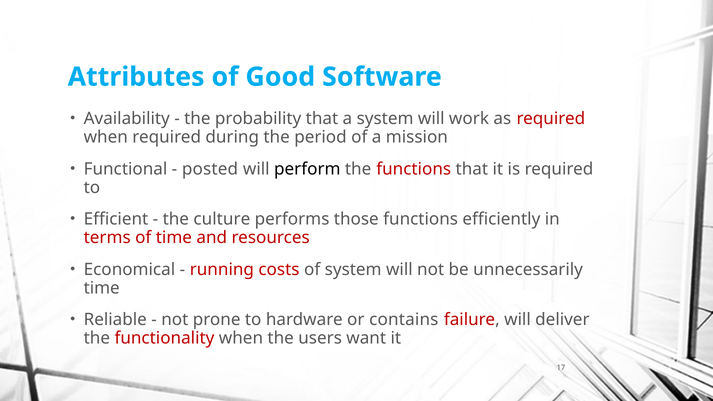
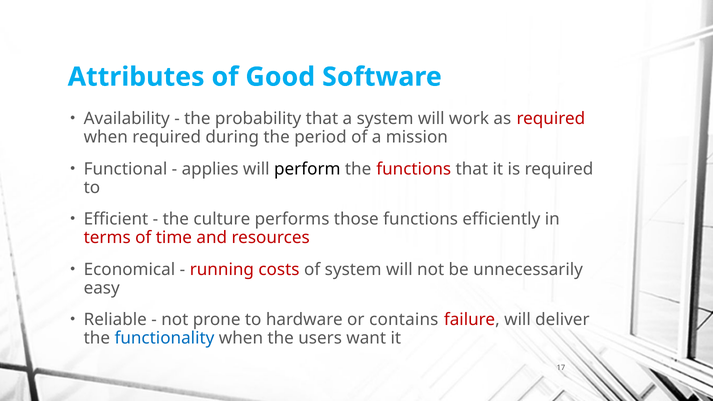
posted: posted -> applies (210, 169)
time: time -> easy (102, 288)
functionality colour: red -> blue (164, 338)
